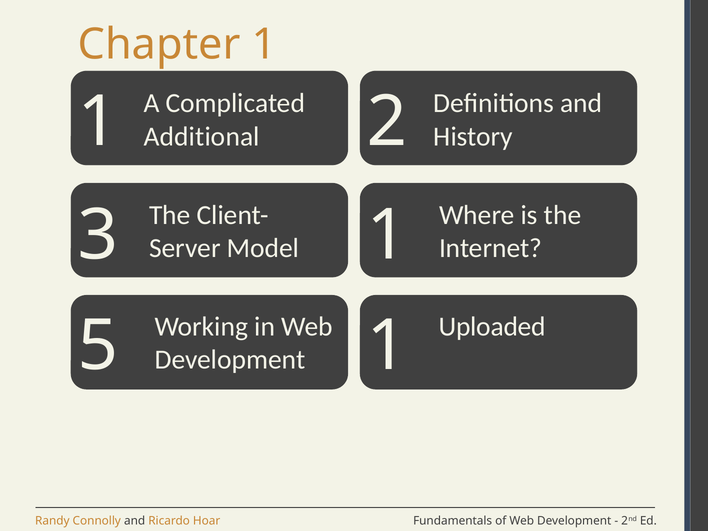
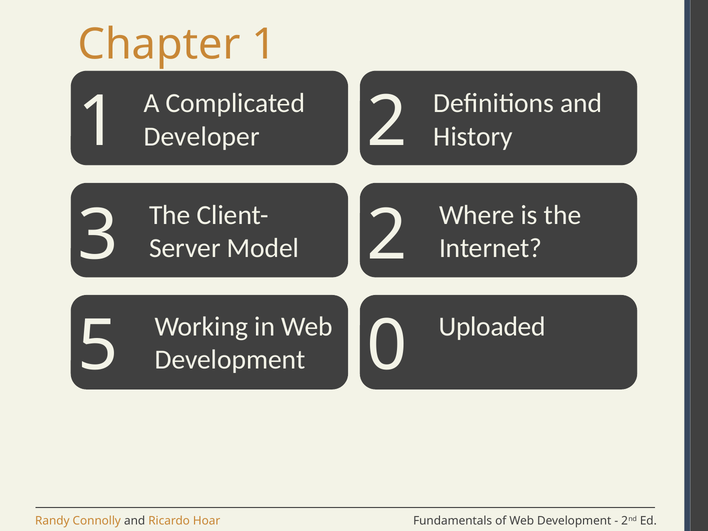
Additional: Additional -> Developer (202, 136)
3 1: 1 -> 2 (387, 235)
5 1: 1 -> 0 (387, 346)
